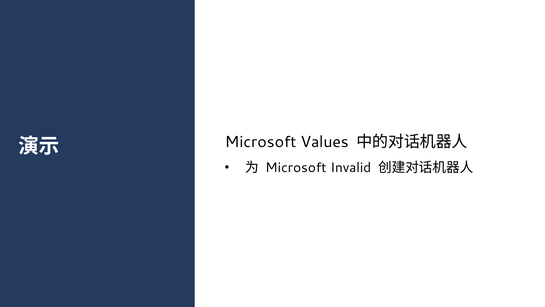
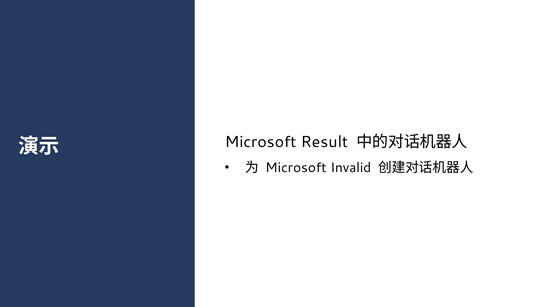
Values: Values -> Result (324, 142)
